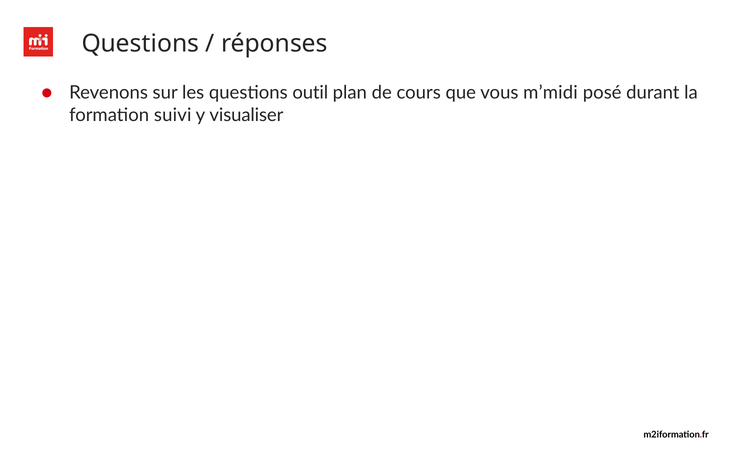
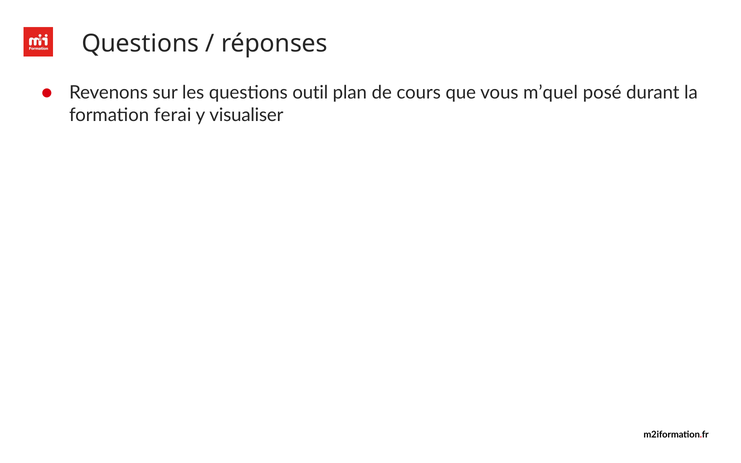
m’midi: m’midi -> m’quel (551, 93)
suivi: suivi -> ferai (173, 115)
